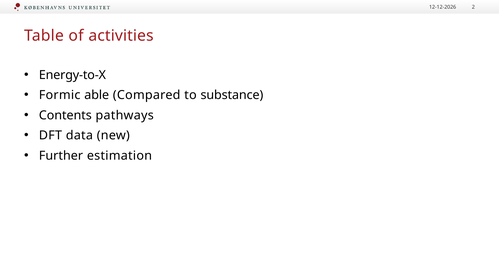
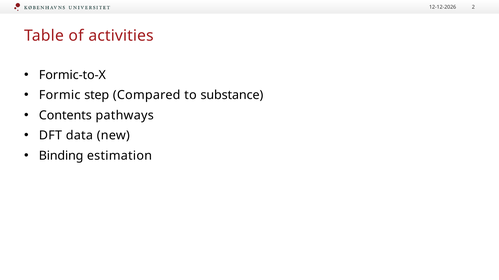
Energy-to-X: Energy-to-X -> Formic-to-X (72, 75)
able: able -> step (97, 95)
Further: Further -> Binding (61, 156)
